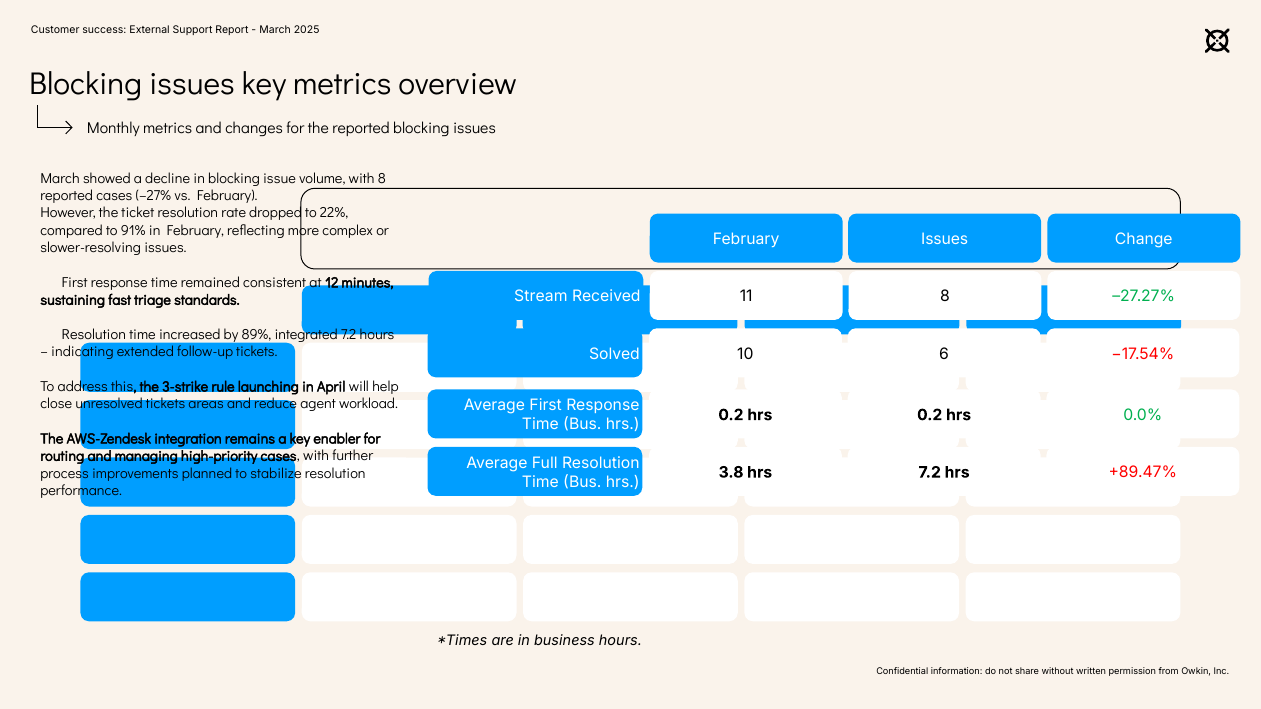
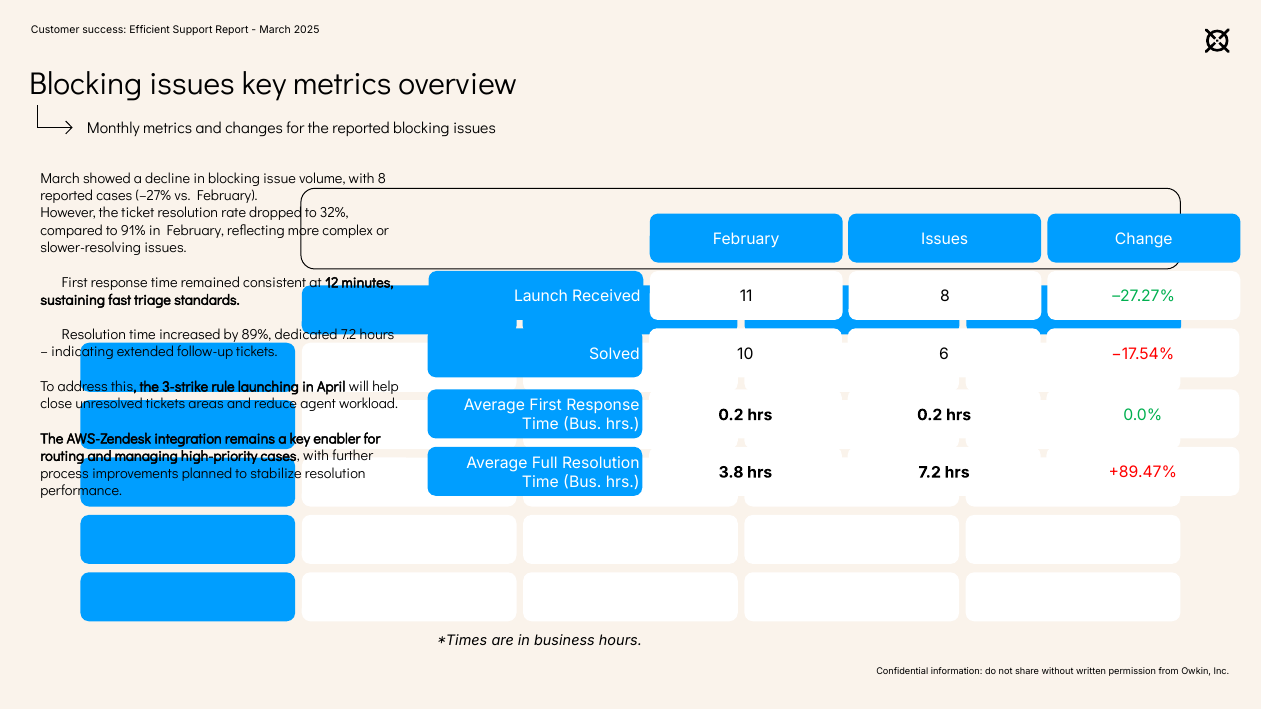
External: External -> Efficient (150, 30)
22%: 22% -> 32% (334, 213)
Stream: Stream -> Launch (541, 297)
integrated: integrated -> dedicated (306, 335)
